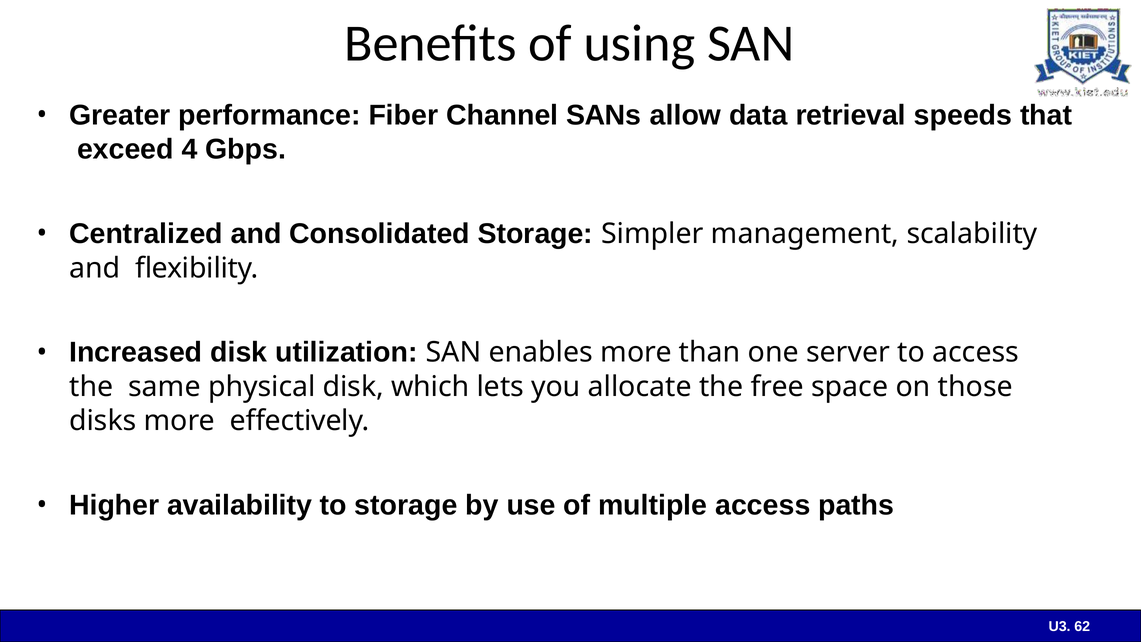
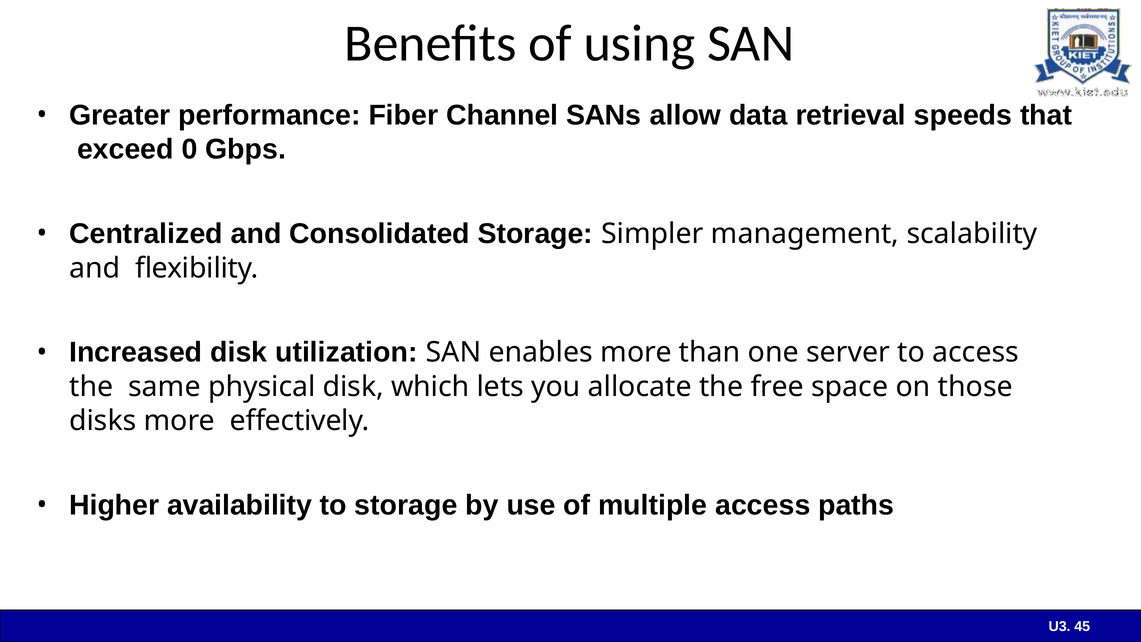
4: 4 -> 0 (190, 150)
62: 62 -> 45 (1082, 626)
